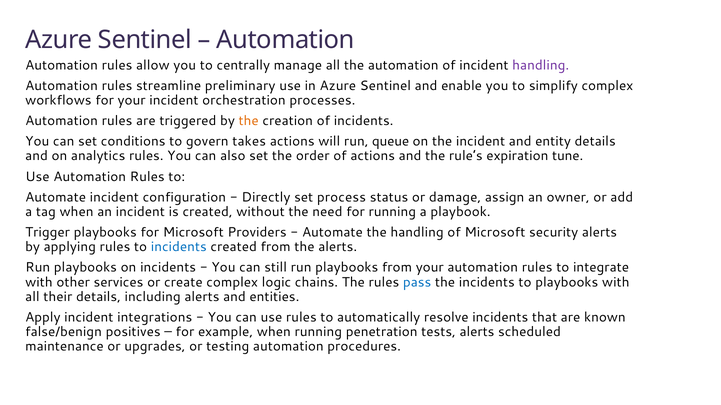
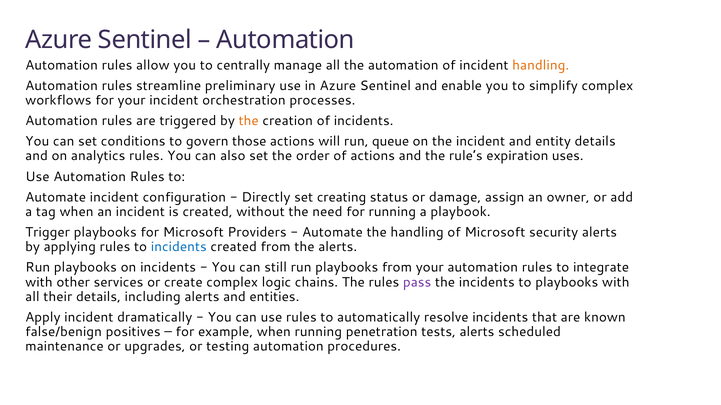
handling colour: purple -> orange (541, 65)
takes: takes -> those (249, 142)
tune: tune -> uses (568, 156)
process: process -> creating (342, 197)
pass colour: blue -> purple (417, 282)
integrations: integrations -> dramatically (155, 318)
